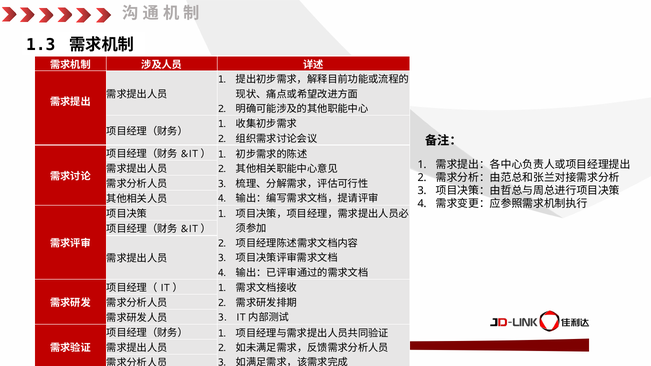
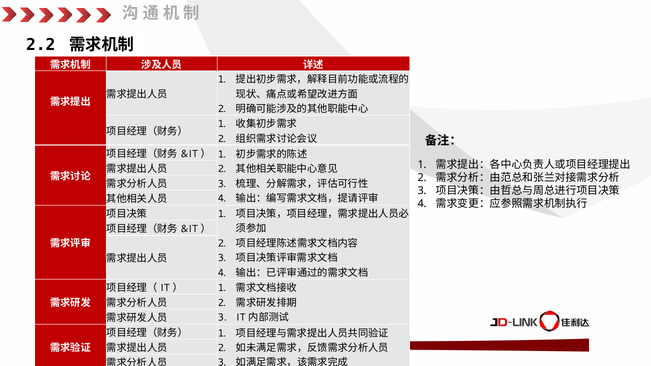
1.3: 1.3 -> 2.2 (41, 45)
